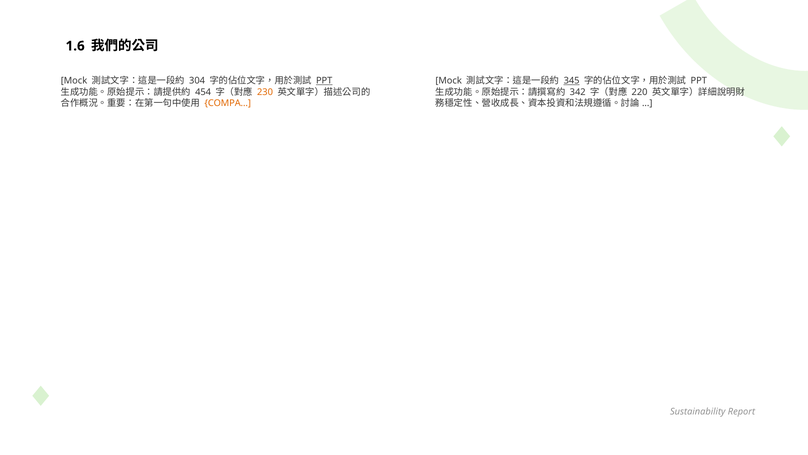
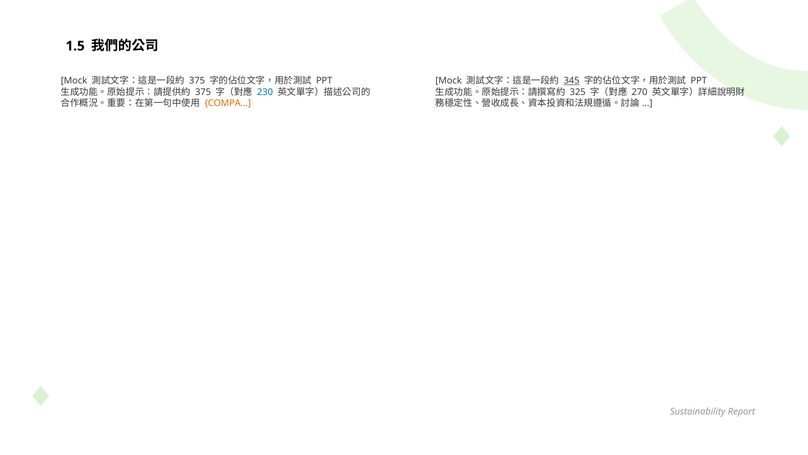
1.6: 1.6 -> 1.5 (75, 46)
304: 304 -> 375 (197, 81)
PPT underline: present -> none (324, 81)
454: 454 -> 375 (203, 92)
230 colour: orange -> blue (265, 92)
342: 342 -> 325 (578, 92)
220: 220 -> 270 (640, 92)
